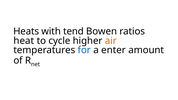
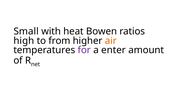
Heats: Heats -> Small (26, 31)
tend: tend -> heat (73, 31)
heat: heat -> high (24, 41)
cycle: cycle -> from (59, 41)
for colour: blue -> purple (84, 50)
